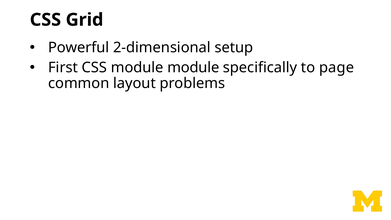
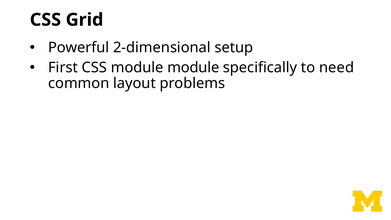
page: page -> need (337, 67)
